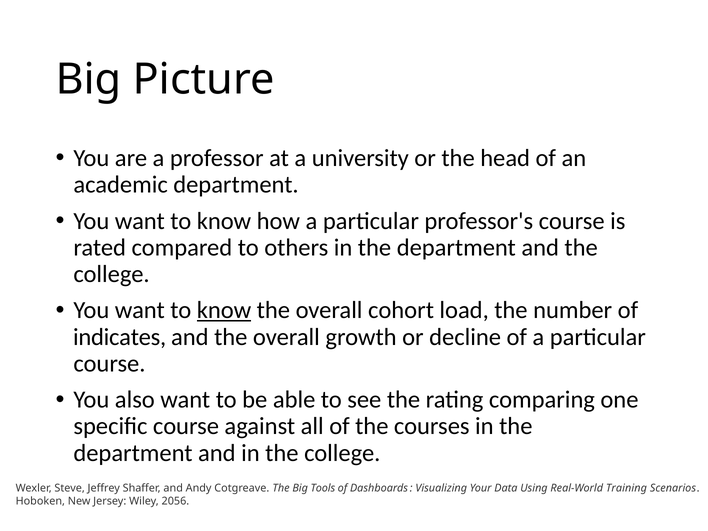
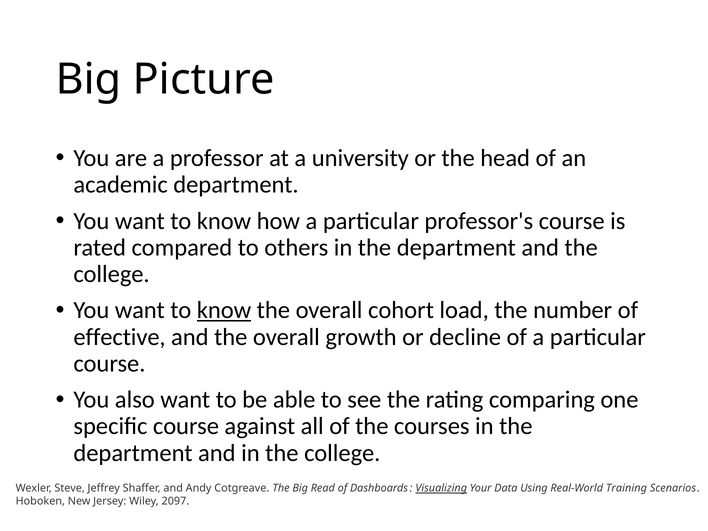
indicates: indicates -> effective (120, 337)
Tools: Tools -> Read (323, 488)
Visualizing underline: none -> present (441, 488)
2056: 2056 -> 2097 (175, 501)
